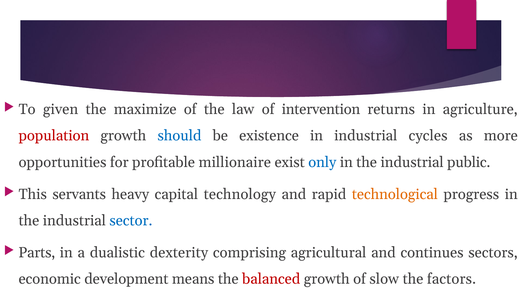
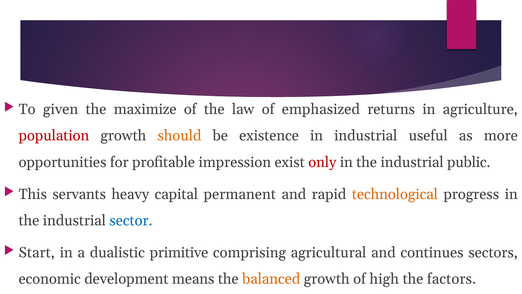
intervention: intervention -> emphasized (321, 109)
should colour: blue -> orange (179, 136)
cycles: cycles -> useful (428, 136)
millionaire: millionaire -> impression (235, 162)
only colour: blue -> red (322, 162)
technology: technology -> permanent (240, 194)
Parts: Parts -> Start (37, 252)
dexterity: dexterity -> primitive (179, 252)
balanced colour: red -> orange (271, 279)
slow: slow -> high (384, 279)
